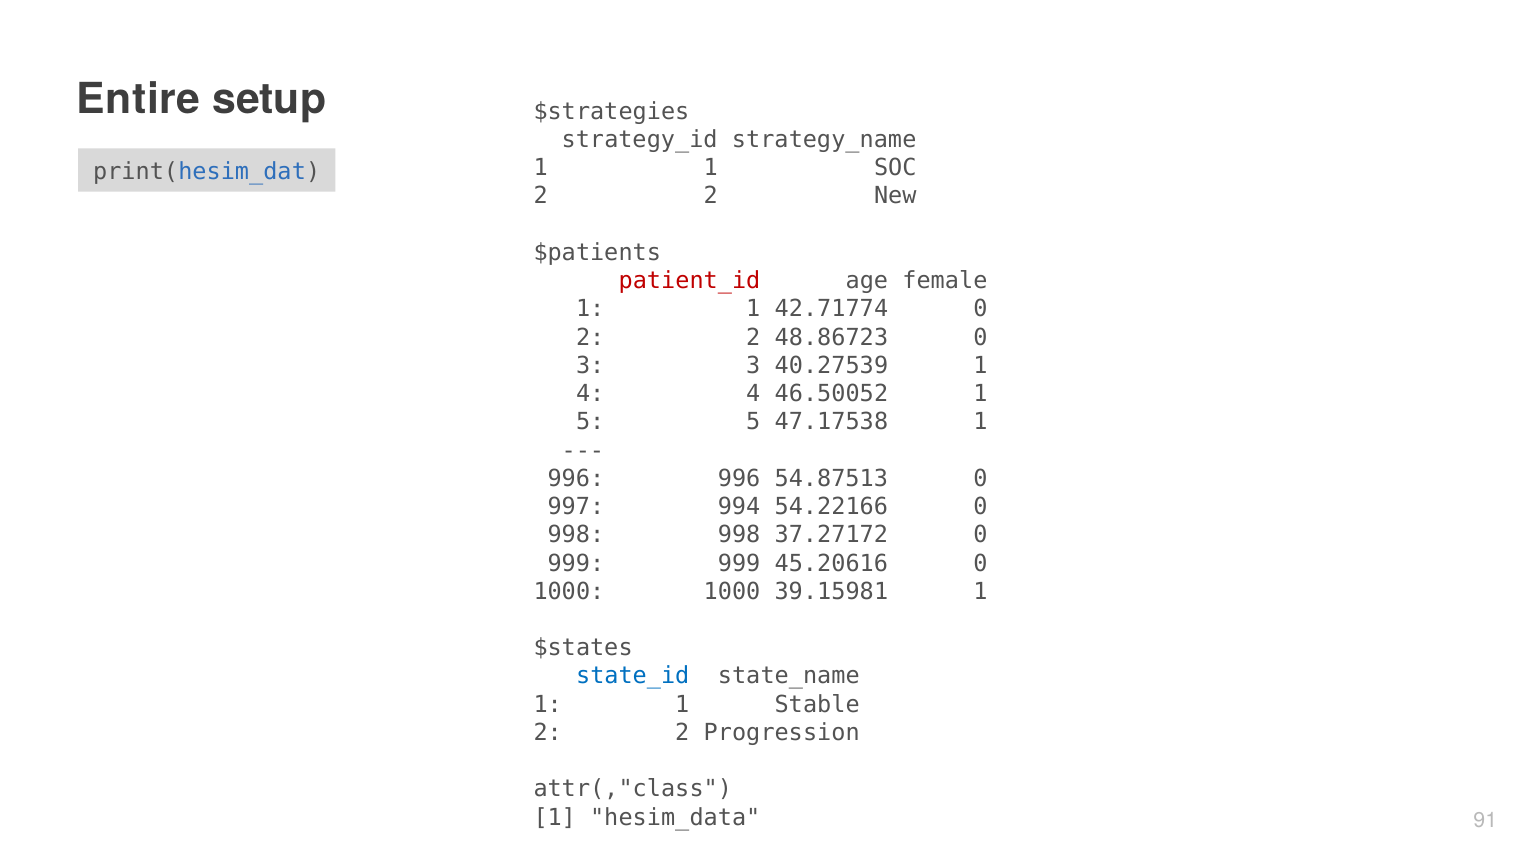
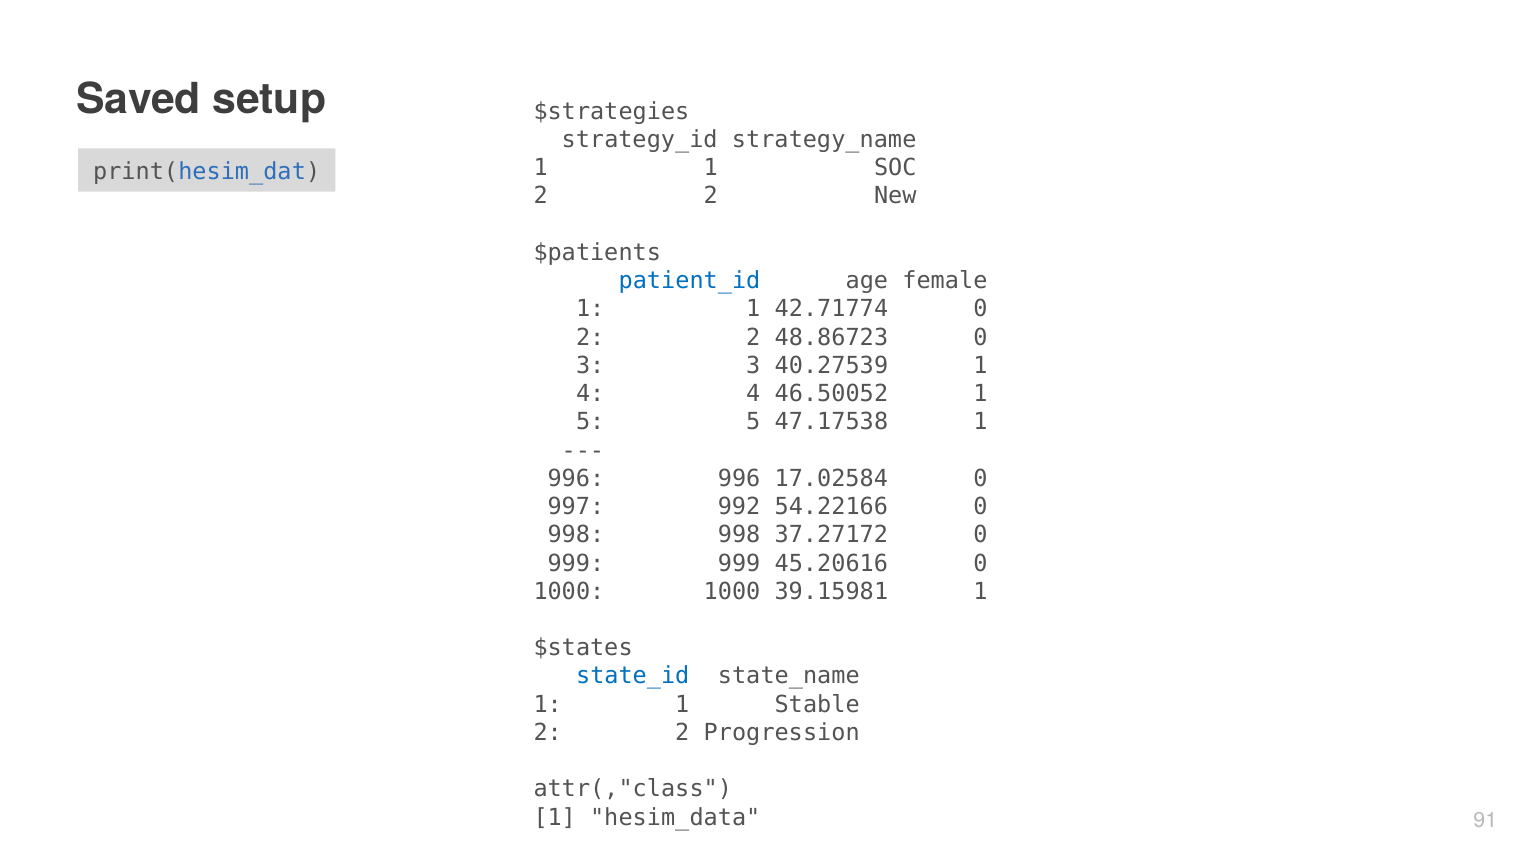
Entire: Entire -> Saved (139, 99)
patient_id colour: red -> blue (689, 281)
54.87513: 54.87513 -> 17.02584 (831, 478)
994: 994 -> 992 (739, 507)
